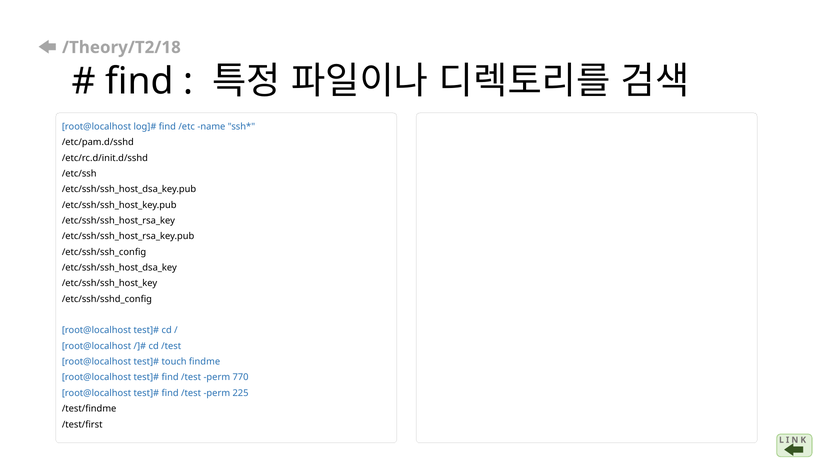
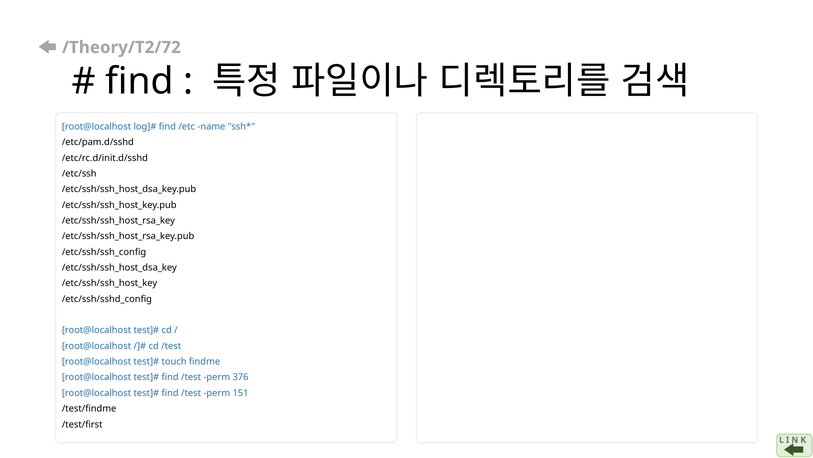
/Theory/T2/18: /Theory/T2/18 -> /Theory/T2/72 (121, 47)
770: 770 -> 376 (241, 377)
225: 225 -> 151 (241, 392)
